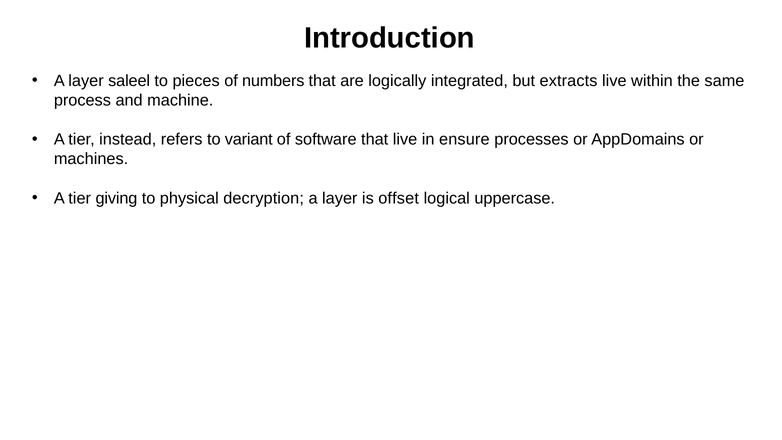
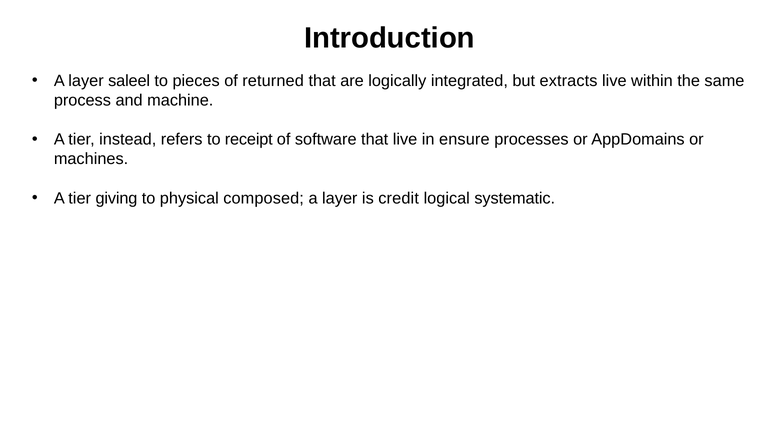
numbers: numbers -> returned (273, 81)
variant: variant -> receipt (249, 140)
decryption: decryption -> composed (264, 198)
offset: offset -> credit (399, 198)
uppercase: uppercase -> systematic (515, 198)
